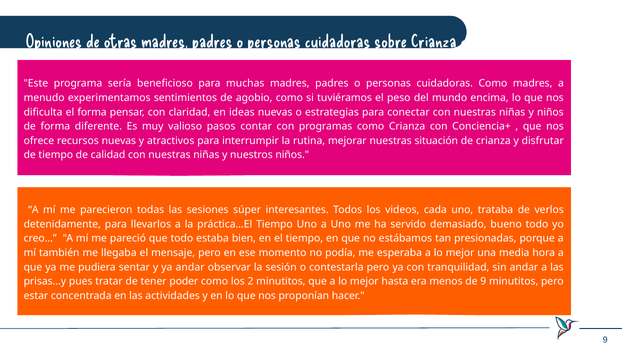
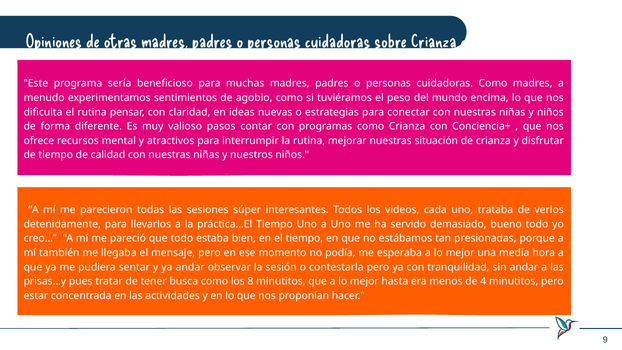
el forma: forma -> rutina (92, 112)
recursos nuevas: nuevas -> mental (119, 141)
poder: poder -> busca (184, 281)
2: 2 -> 8 (251, 281)
de 9: 9 -> 4 (483, 281)
